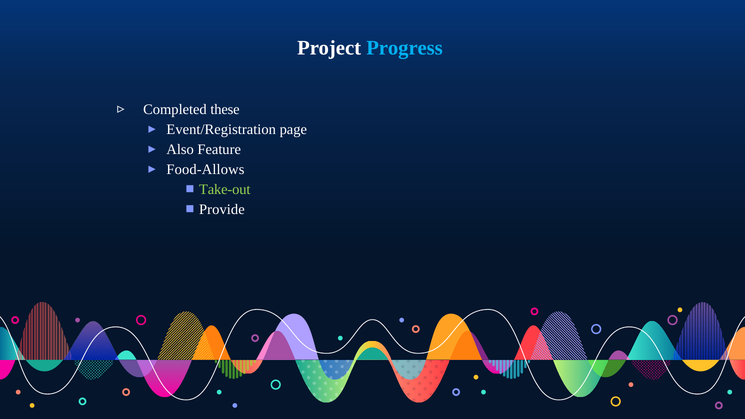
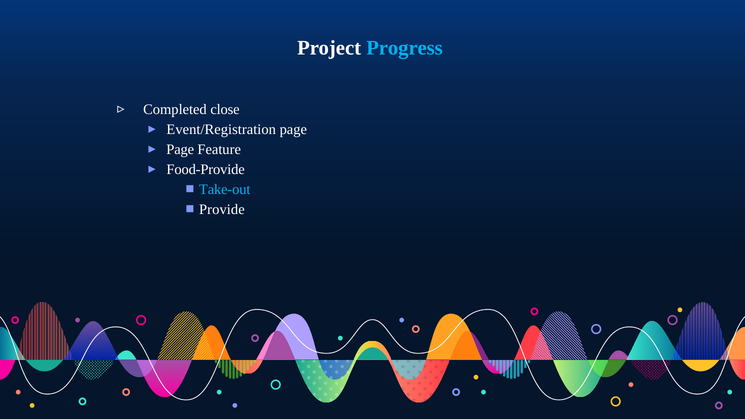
these: these -> close (225, 110)
Also: Also -> Page (180, 150)
Food-Allows: Food-Allows -> Food-Provide (206, 170)
Take-out colour: light green -> light blue (225, 190)
